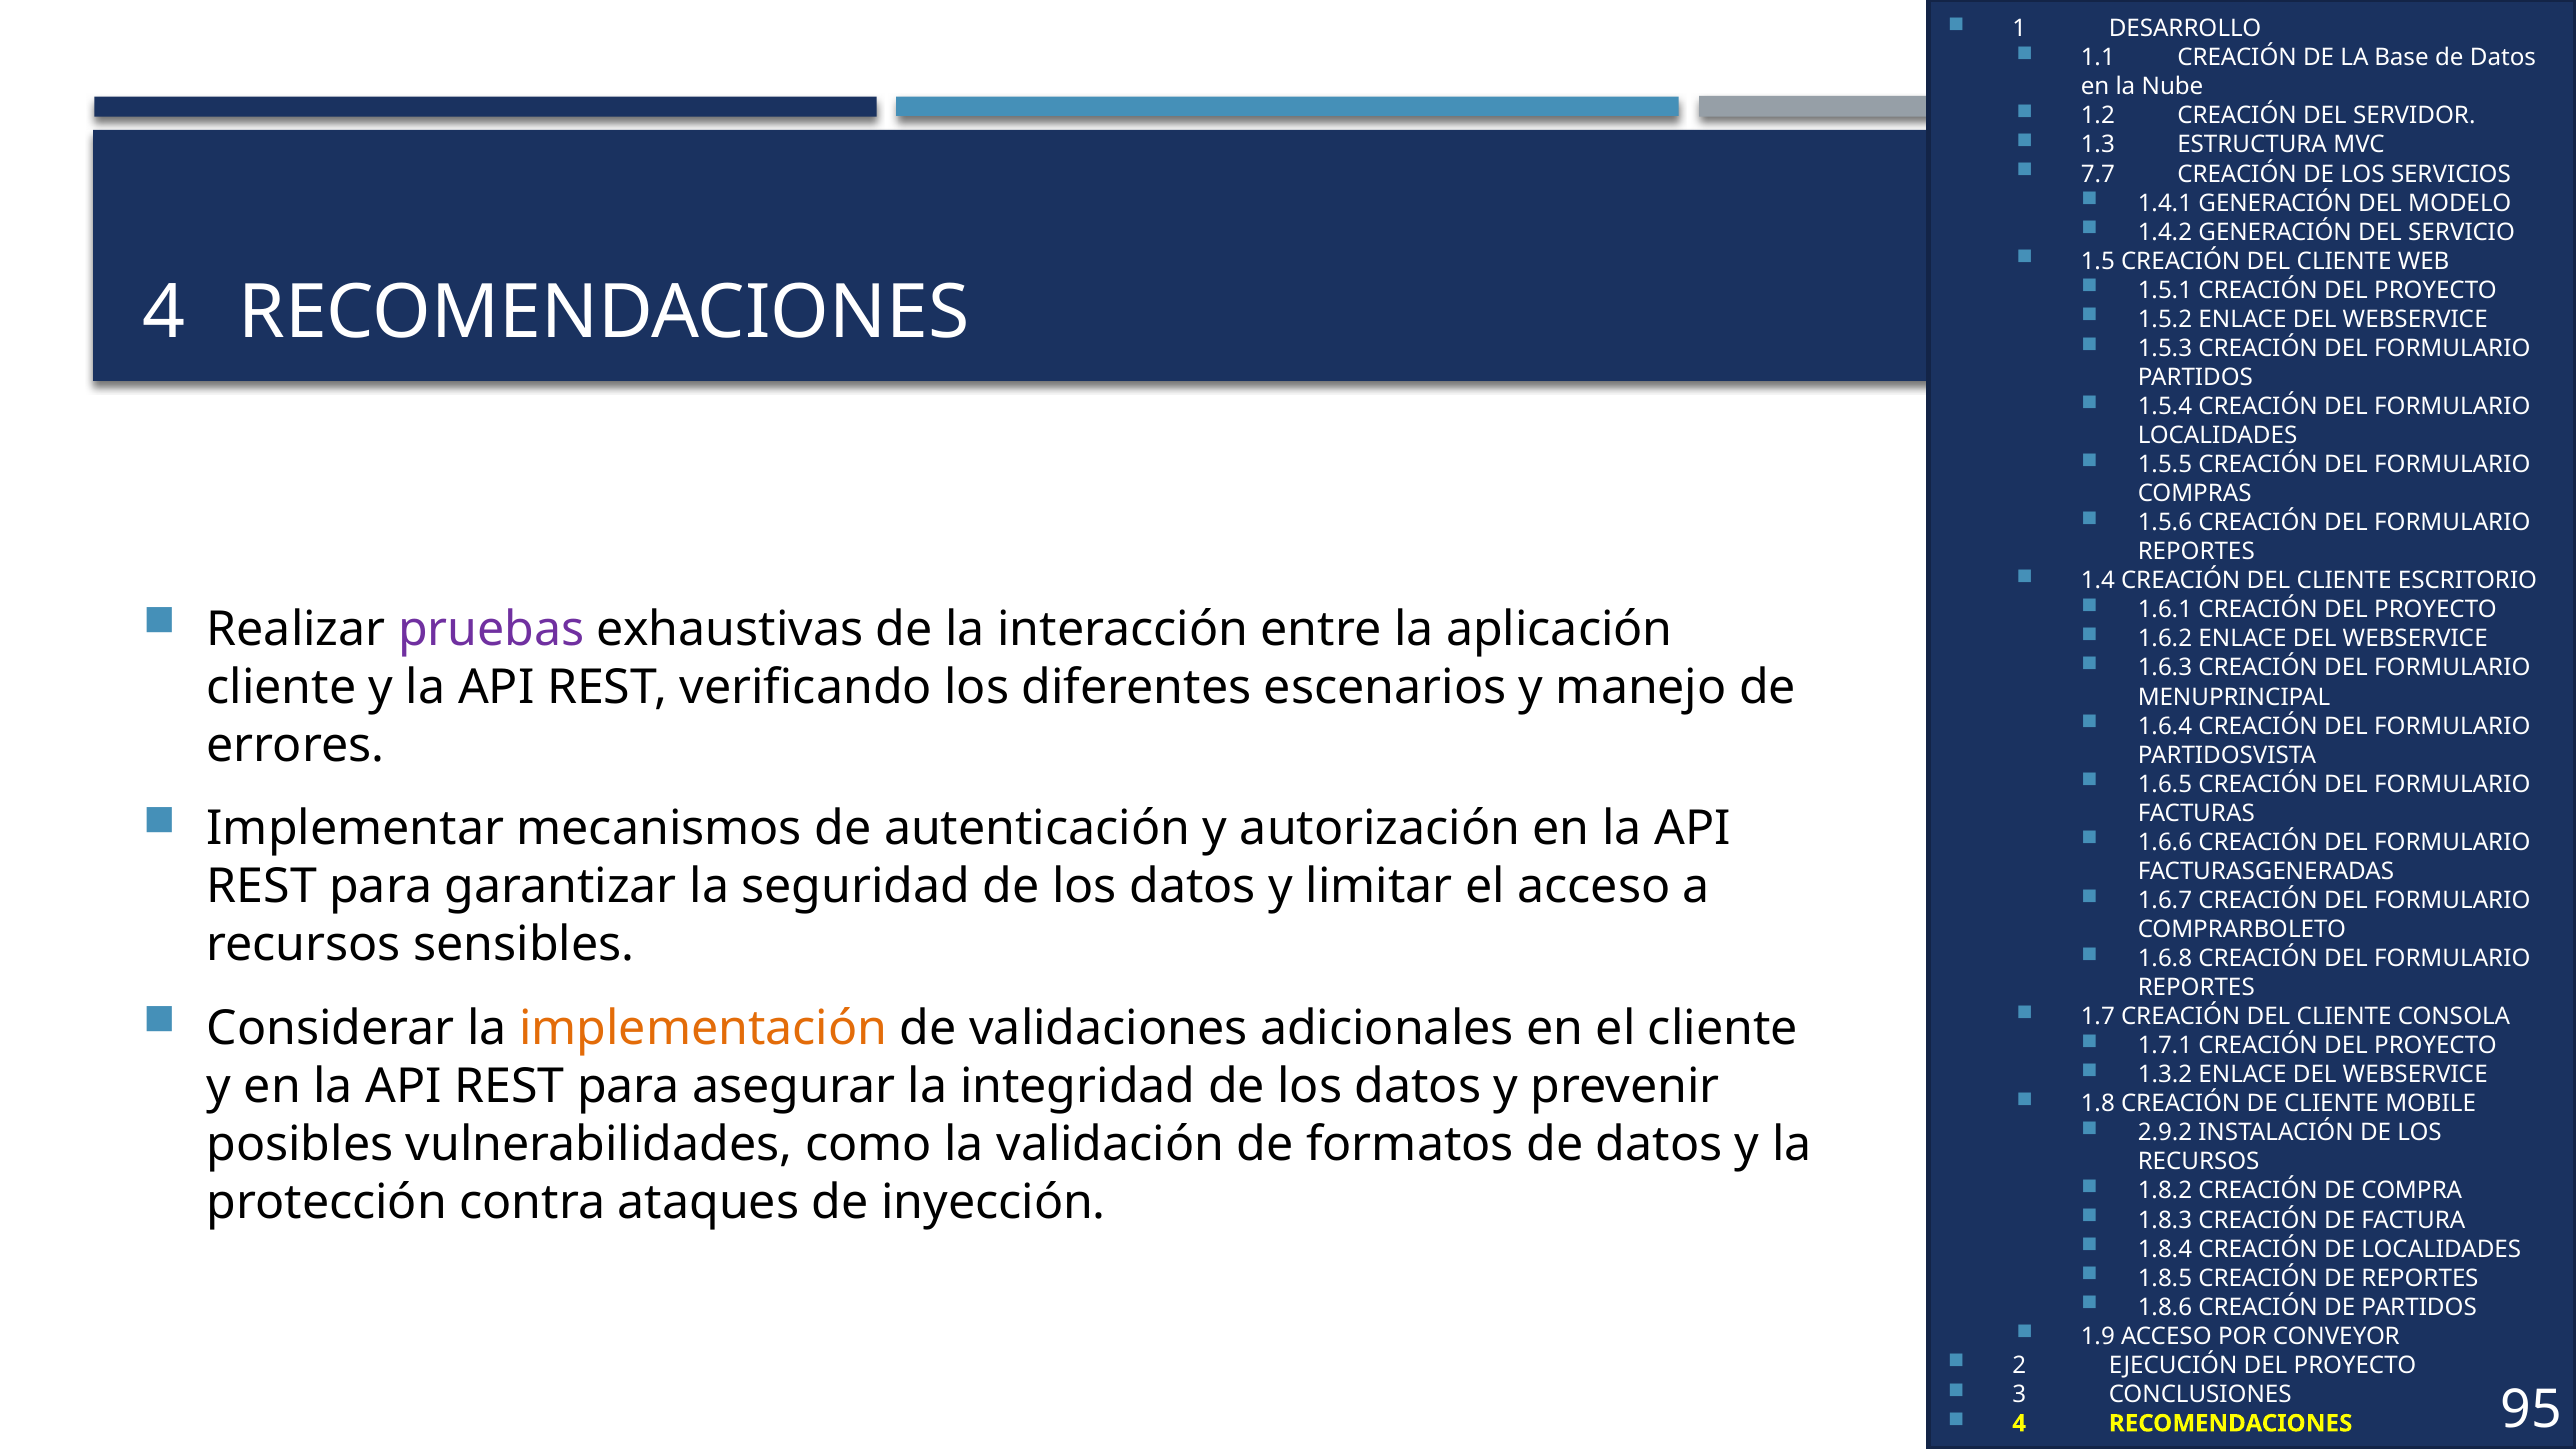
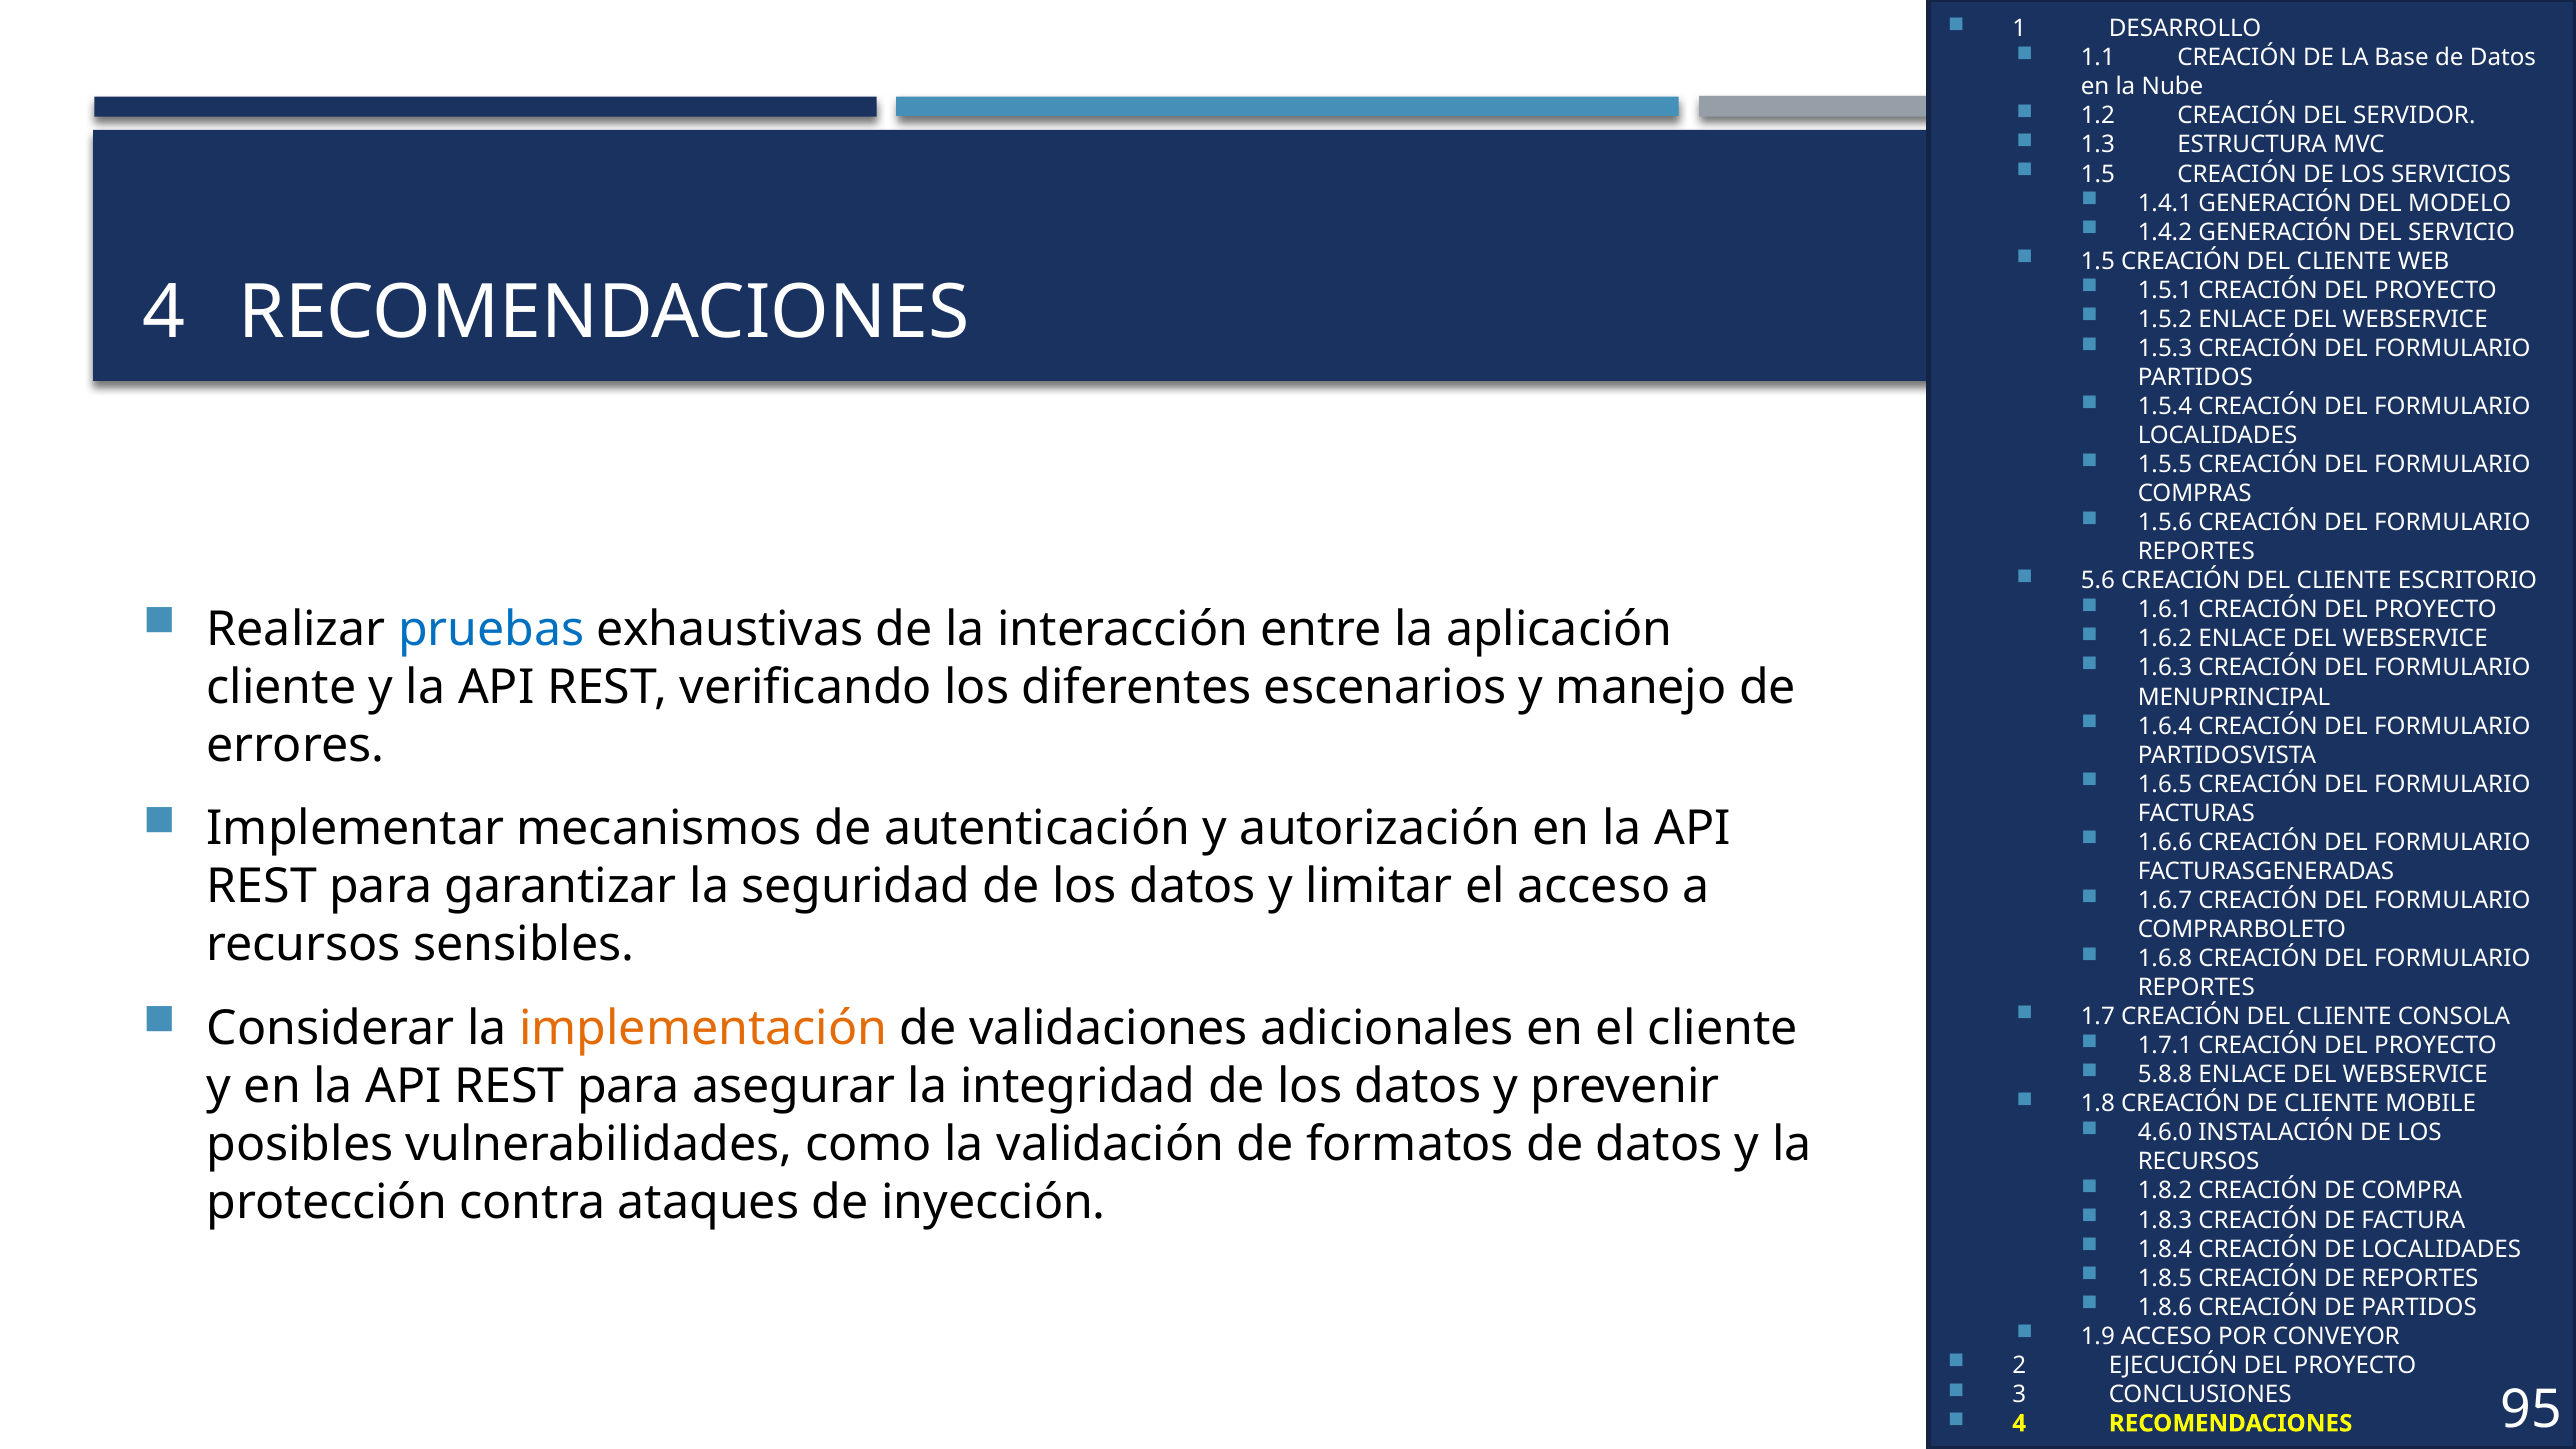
7.7: 7.7 -> 1.5 (2098, 174)
1.4: 1.4 -> 5.6 (2098, 581)
pruebas colour: purple -> blue (491, 629)
1.3.2: 1.3.2 -> 5.8.8 (2165, 1075)
2.9.2: 2.9.2 -> 4.6.0 (2165, 1133)
